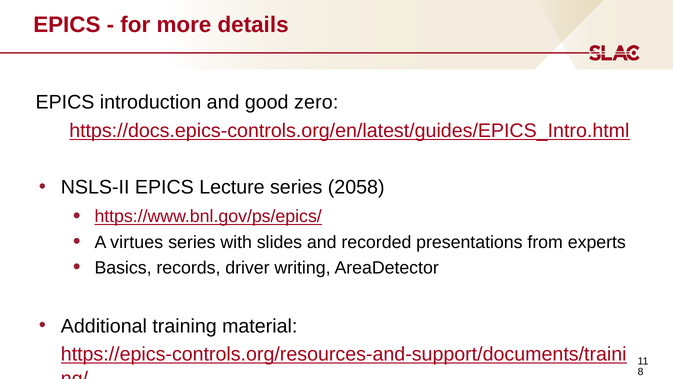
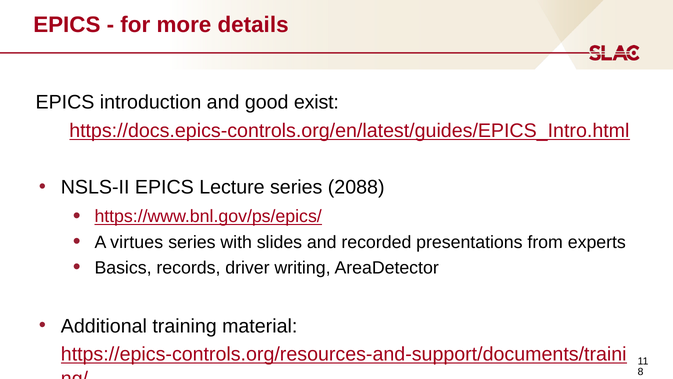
zero: zero -> exist (316, 102)
2058: 2058 -> 2088 (356, 187)
